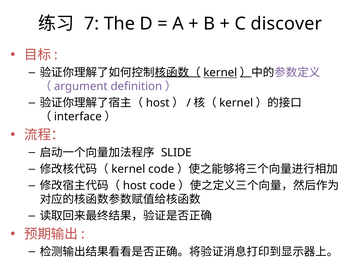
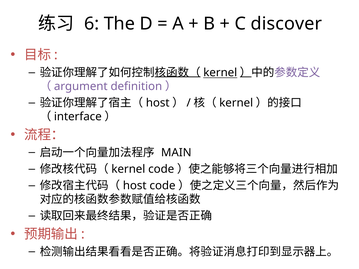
7: 7 -> 6 (92, 24)
SLIDE: SLIDE -> MAIN (176, 153)
